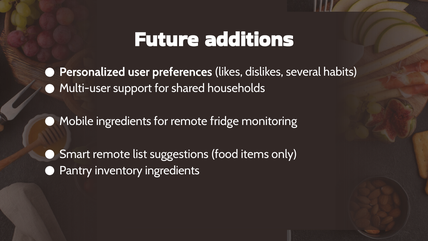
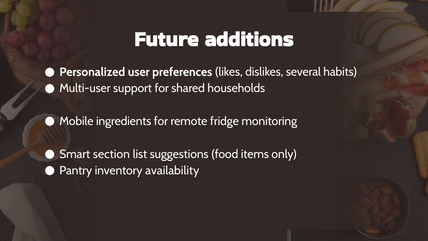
Smart remote: remote -> section (111, 154)
inventory ingredients: ingredients -> availability (172, 170)
